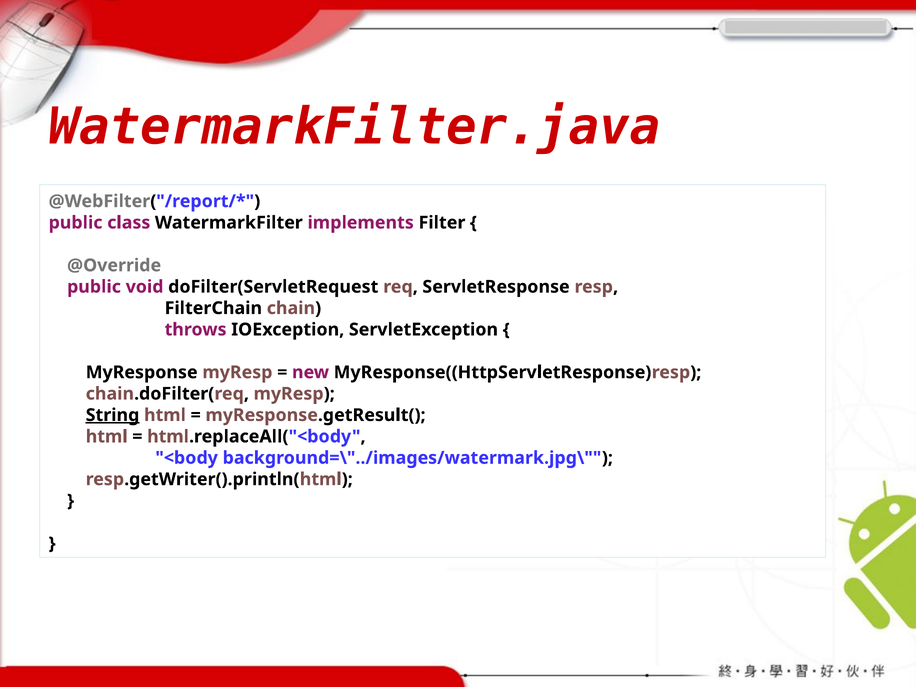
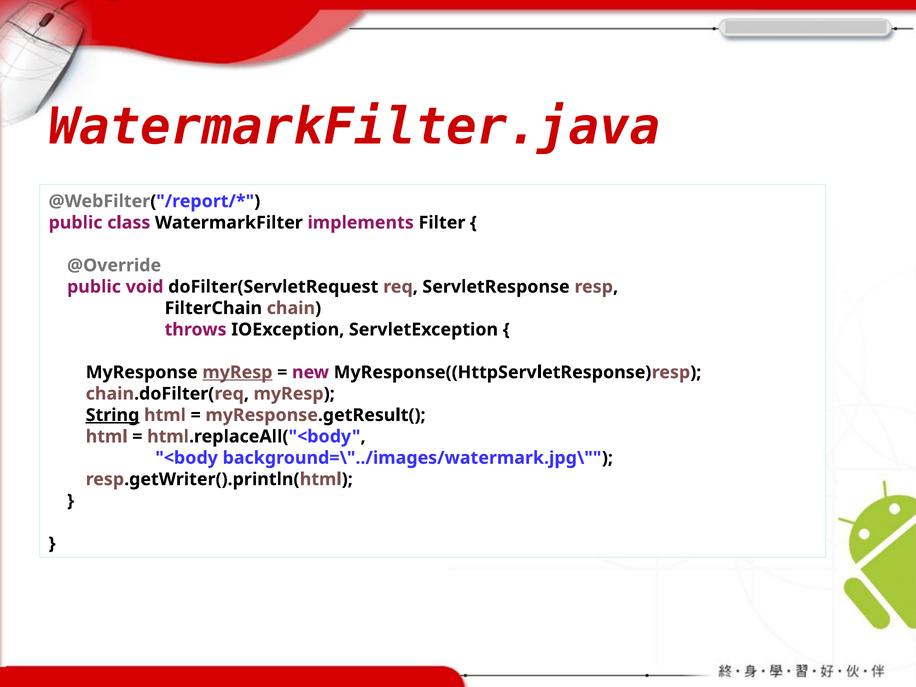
myResp underline: none -> present (237, 372)
